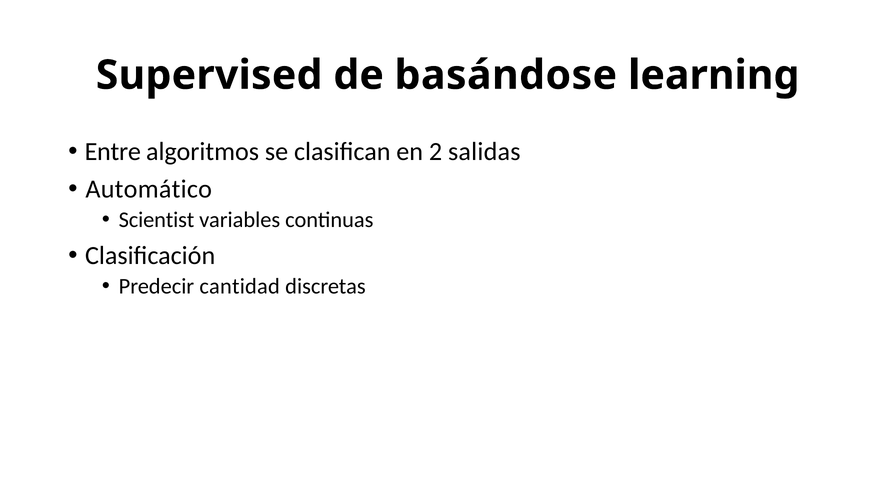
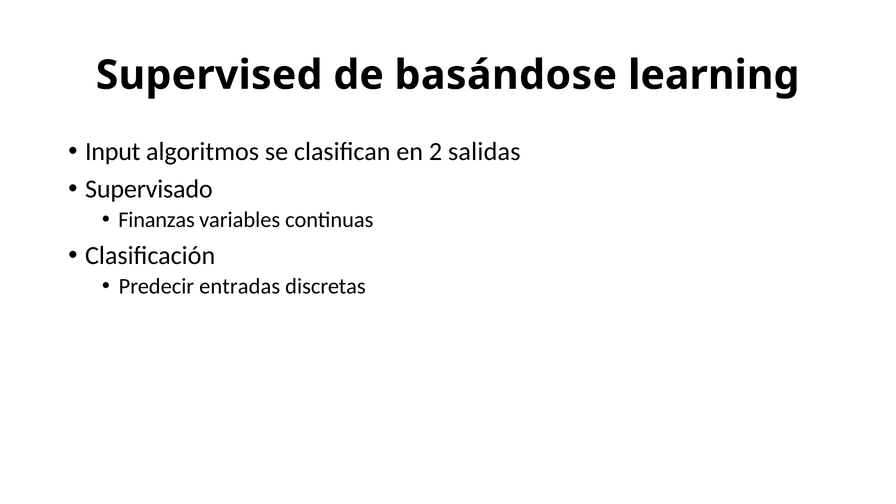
Entre: Entre -> Input (113, 151)
Automático: Automático -> Supervisado (149, 189)
Scientist: Scientist -> Finanzas (157, 220)
cantidad: cantidad -> entradas (240, 286)
